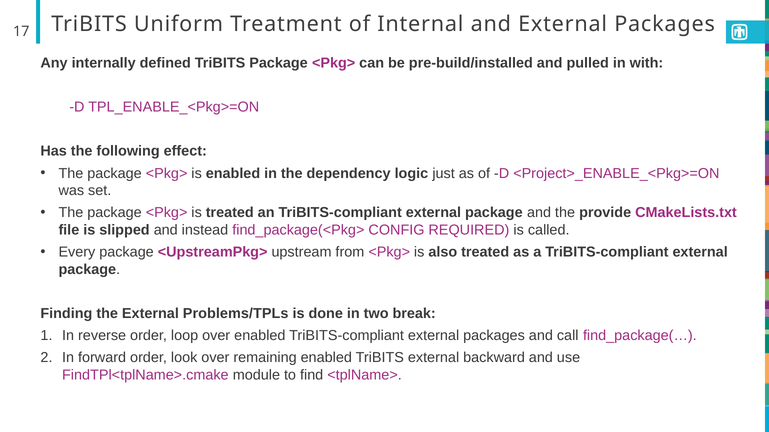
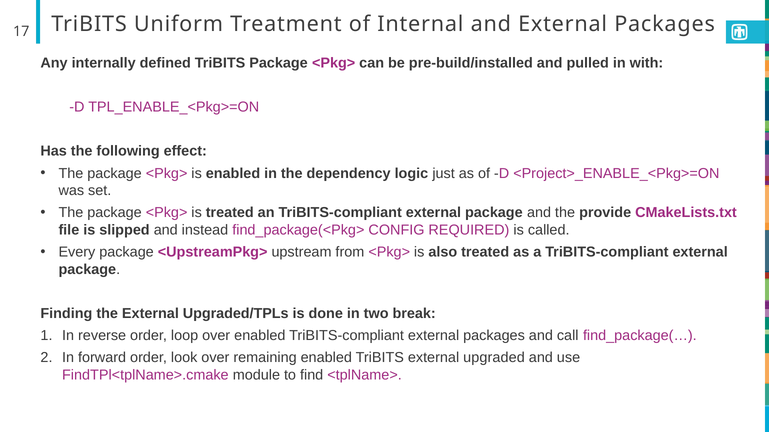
Problems/TPLs: Problems/TPLs -> Upgraded/TPLs (236, 314)
backward: backward -> upgraded (494, 358)
